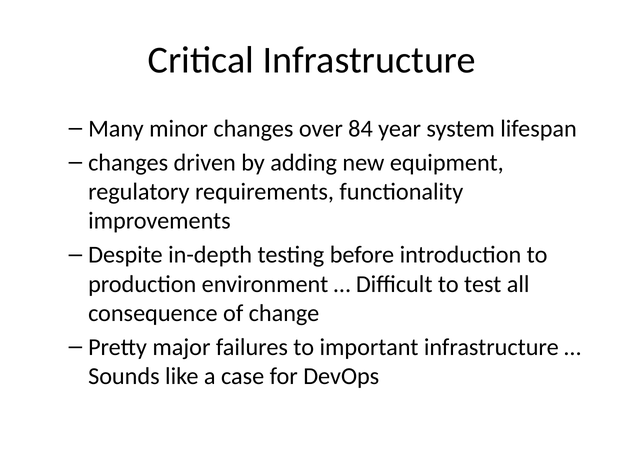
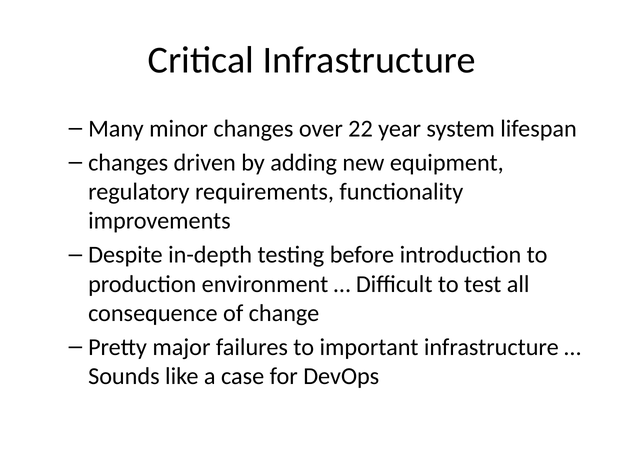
84: 84 -> 22 (361, 129)
